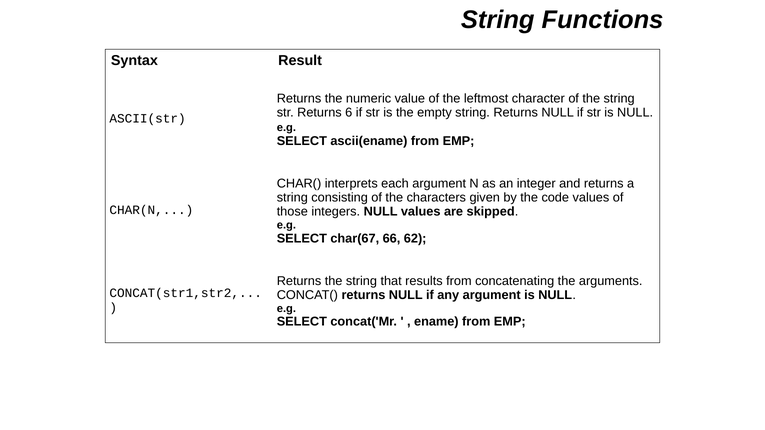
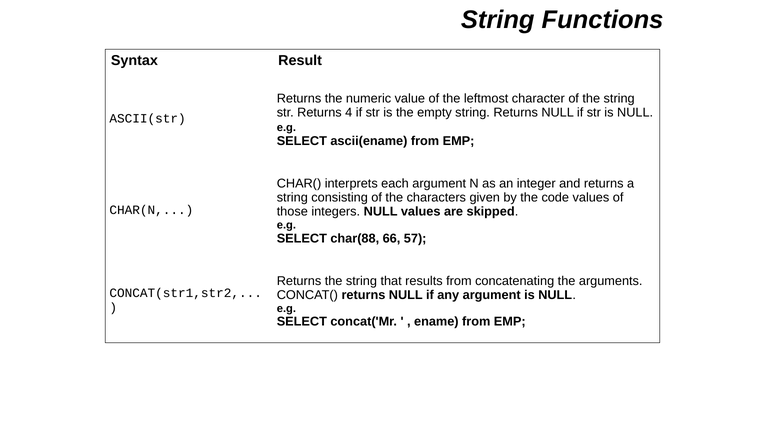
6: 6 -> 4 (349, 113)
char(67: char(67 -> char(88 (355, 239)
62: 62 -> 57 (415, 239)
